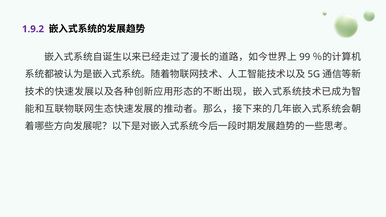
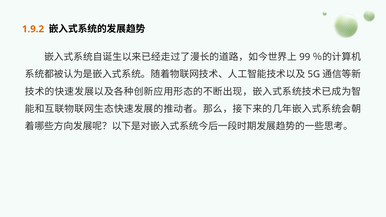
1.9.2 colour: purple -> orange (33, 29)
